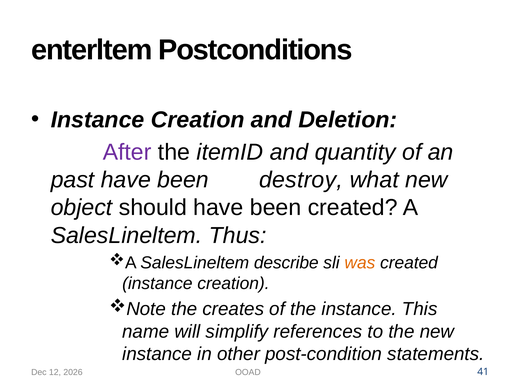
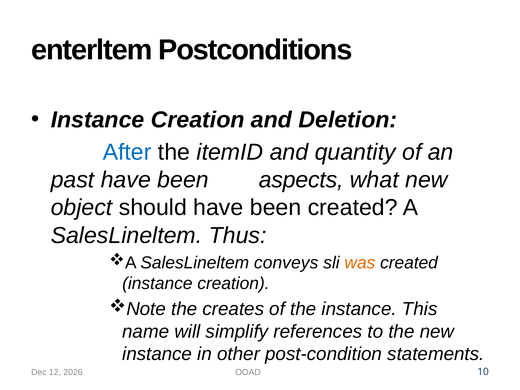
After colour: purple -> blue (127, 152)
destroy: destroy -> aspects (301, 180)
describe: describe -> conveys (286, 263)
41: 41 -> 10 (483, 372)
